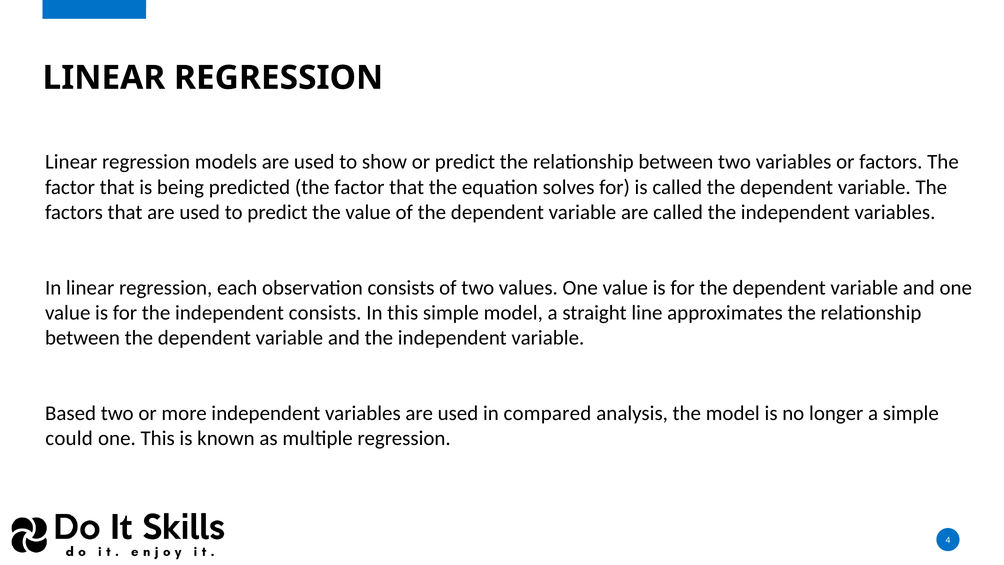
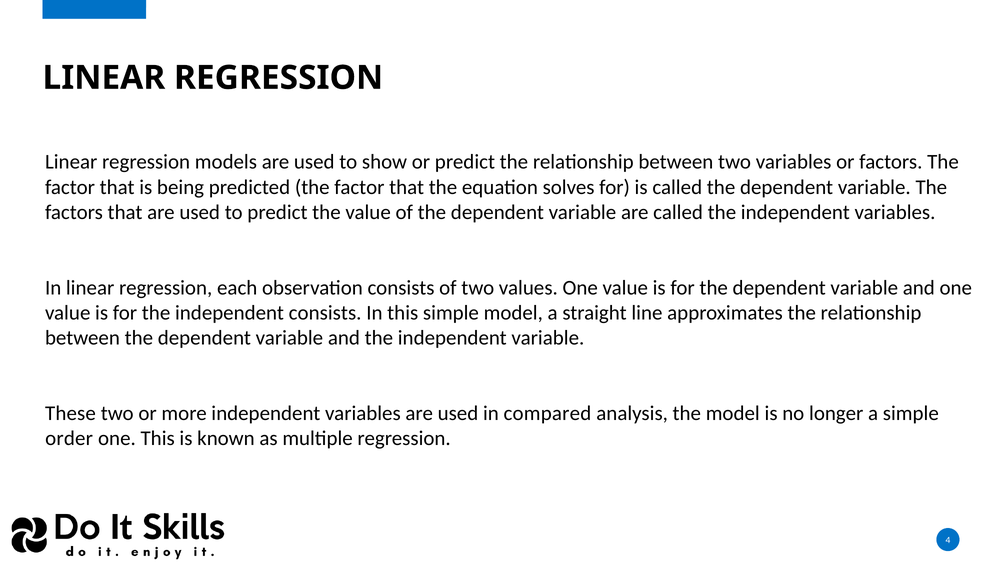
Based: Based -> These (70, 413)
could: could -> order (69, 438)
